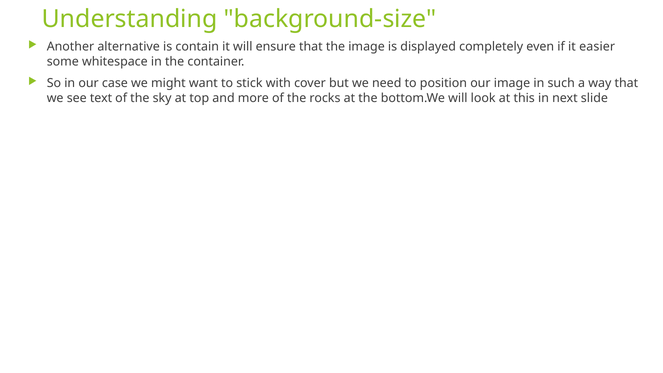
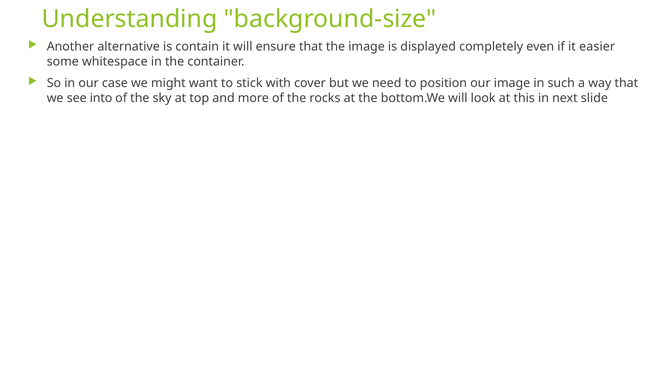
text: text -> into (101, 98)
